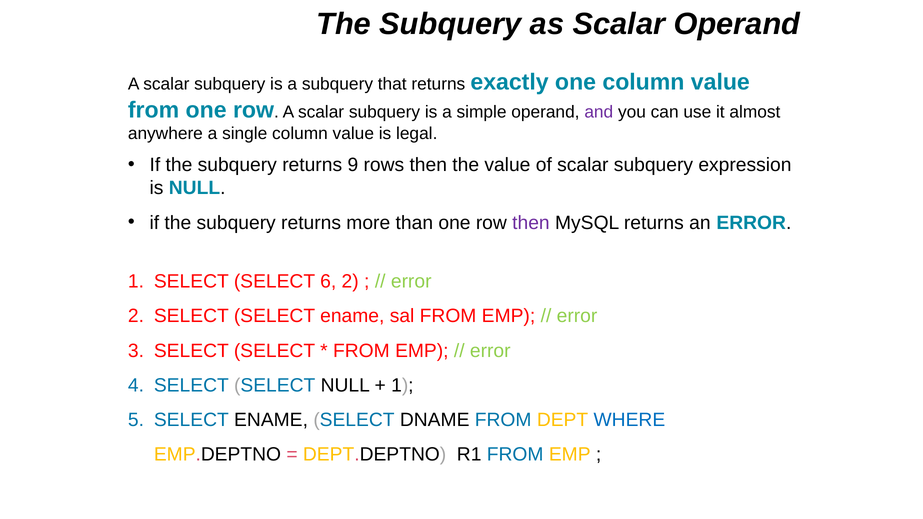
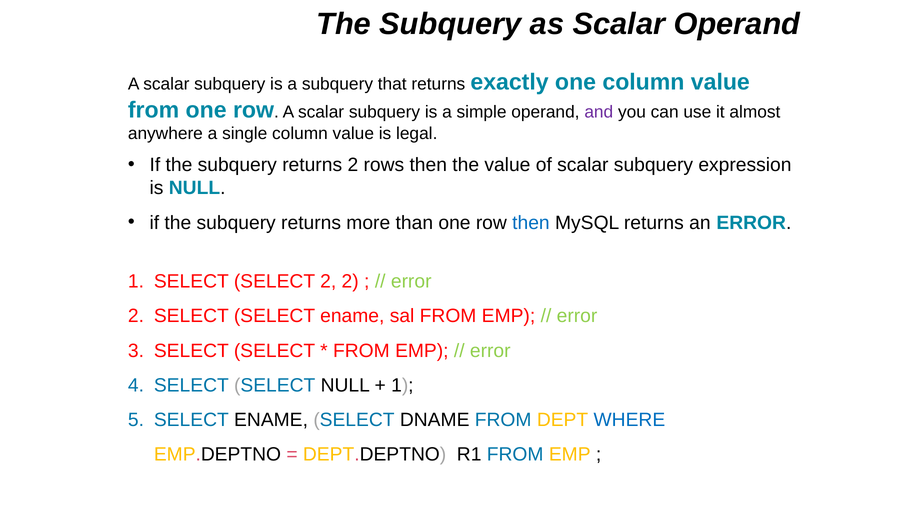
returns 9: 9 -> 2 (353, 165)
then colour: purple -> blue (531, 223)
SELECT 6: 6 -> 2 (328, 282)
